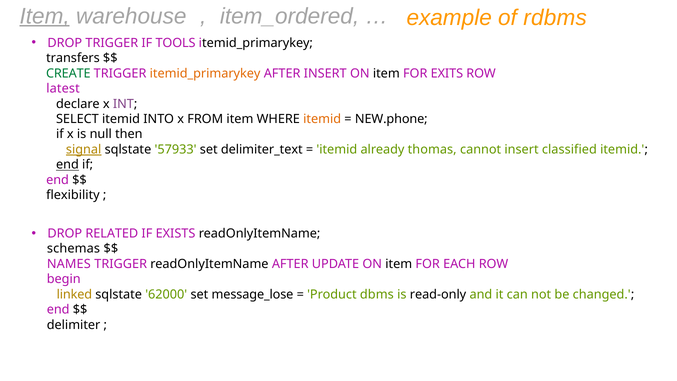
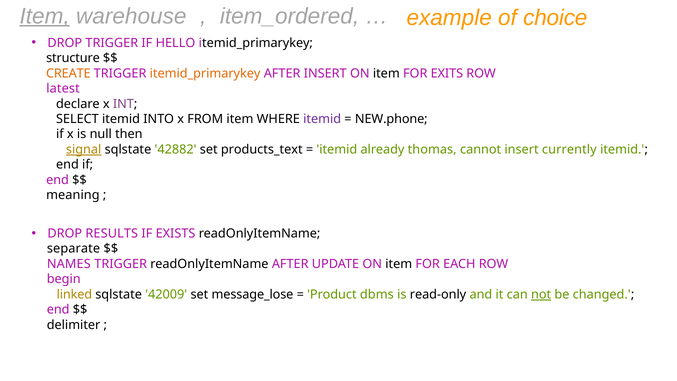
rdbms: rdbms -> choice (555, 18)
TOOLS: TOOLS -> HELLO (175, 43)
transfers: transfers -> structure (73, 58)
CREATE colour: green -> orange (68, 73)
itemid colour: orange -> purple (322, 119)
57933: 57933 -> 42882 (176, 149)
delimiter_text: delimiter_text -> products_text (262, 149)
classified: classified -> currently (569, 149)
end underline: present -> none (67, 165)
flexibility: flexibility -> meaning (73, 195)
RELATED: RELATED -> RESULTS (112, 233)
schemas: schemas -> separate (73, 249)
62000: 62000 -> 42009 (166, 294)
not underline: none -> present (541, 294)
